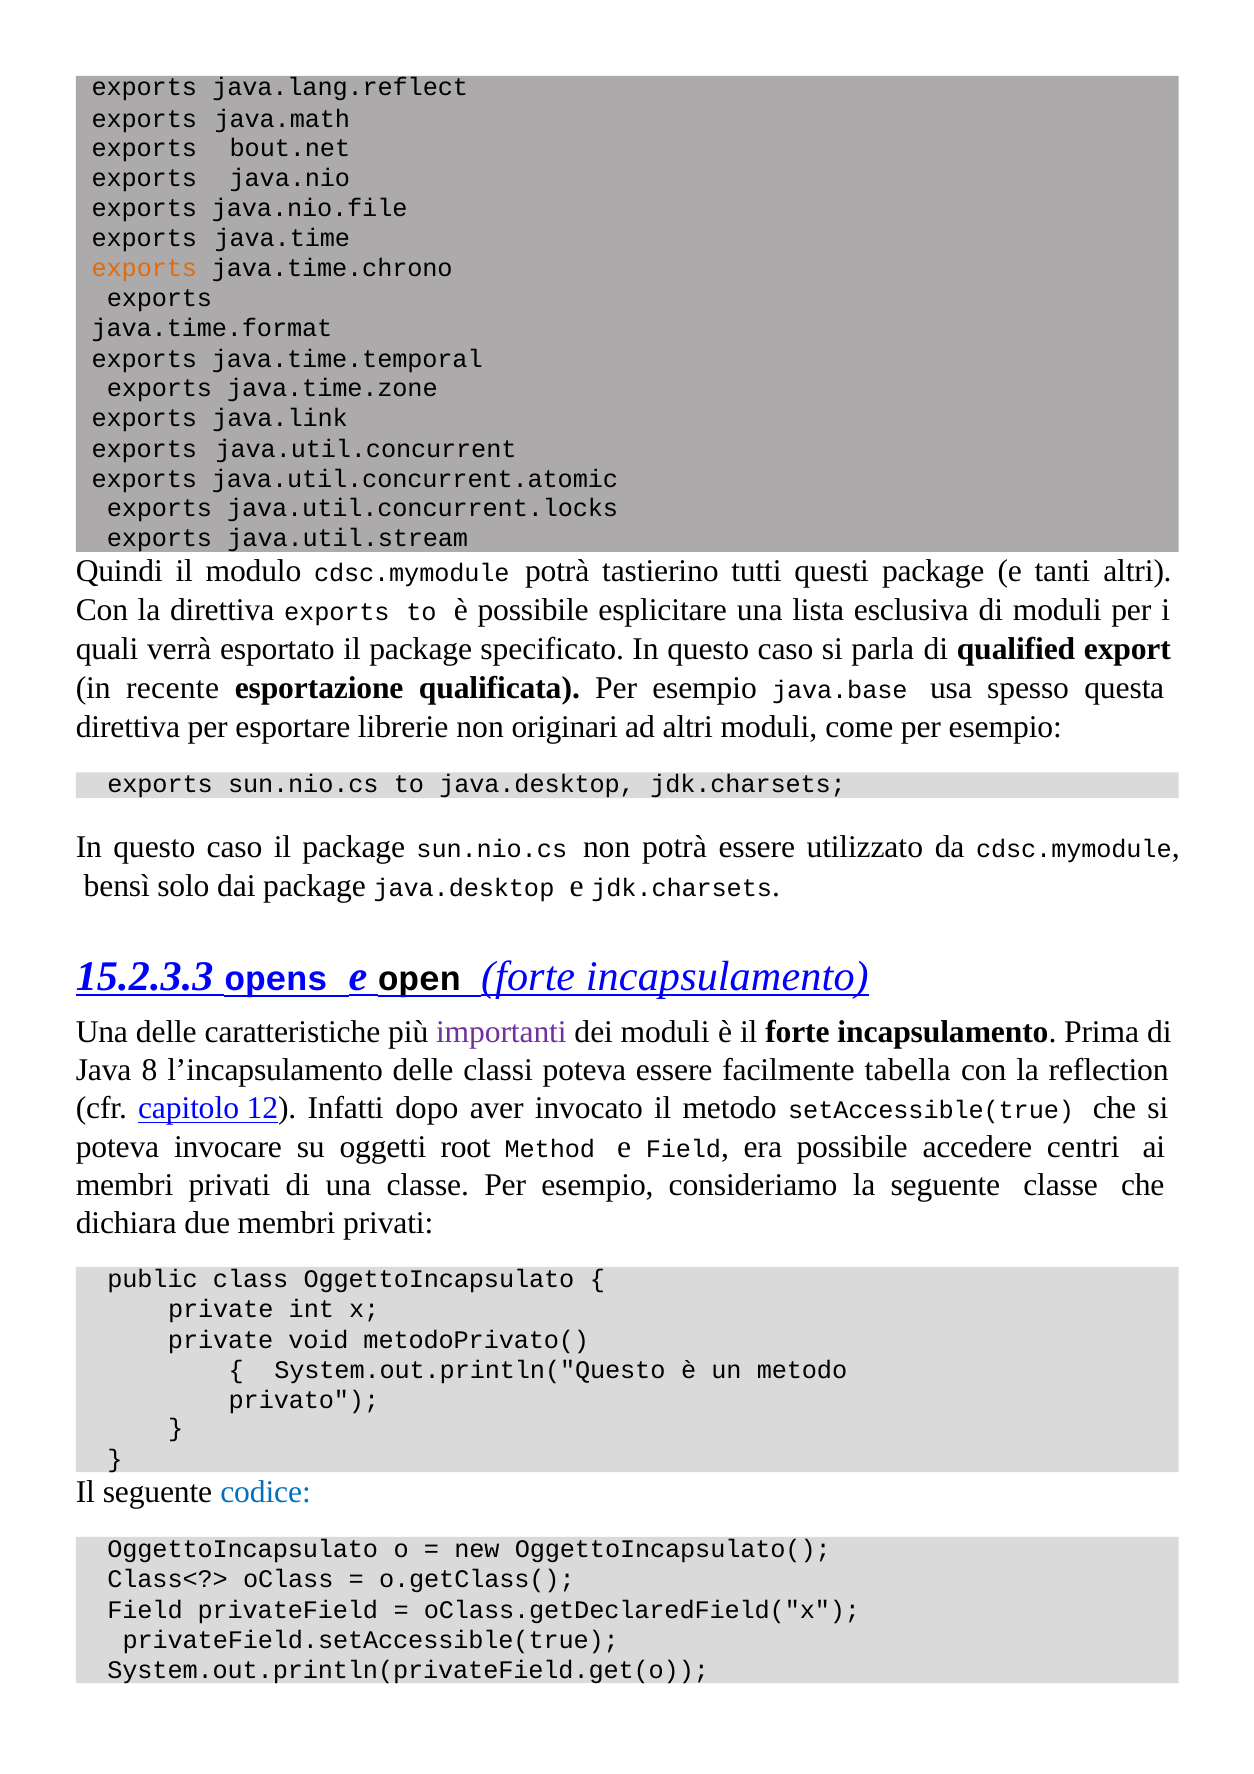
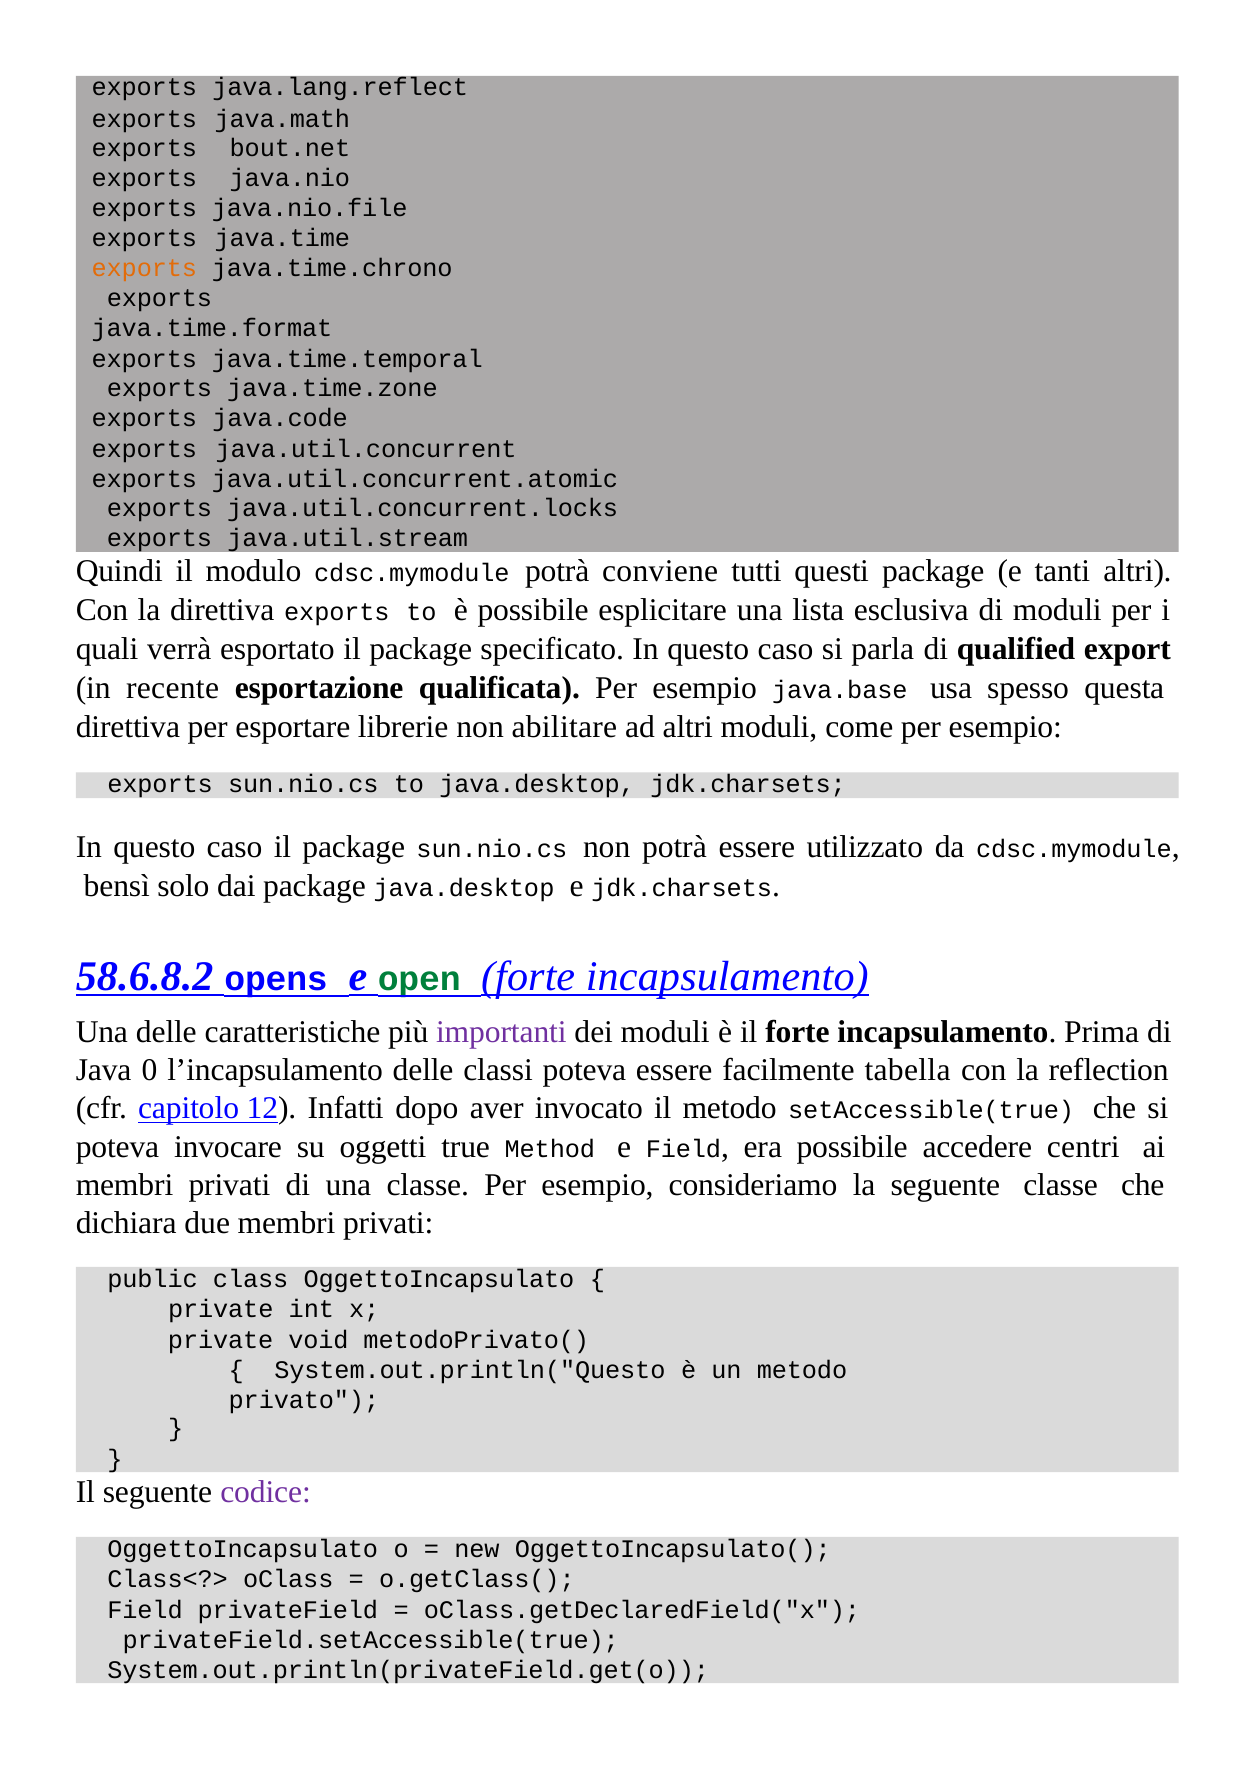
java.link: java.link -> java.code (280, 419)
tastierino: tastierino -> conviene (660, 571)
originari: originari -> abilitare (564, 727)
15.2.3.3: 15.2.3.3 -> 58.6.8.2 (145, 977)
open colour: black -> green (419, 979)
8: 8 -> 0 (149, 1070)
root: root -> true (466, 1147)
codice colour: blue -> purple (266, 1492)
